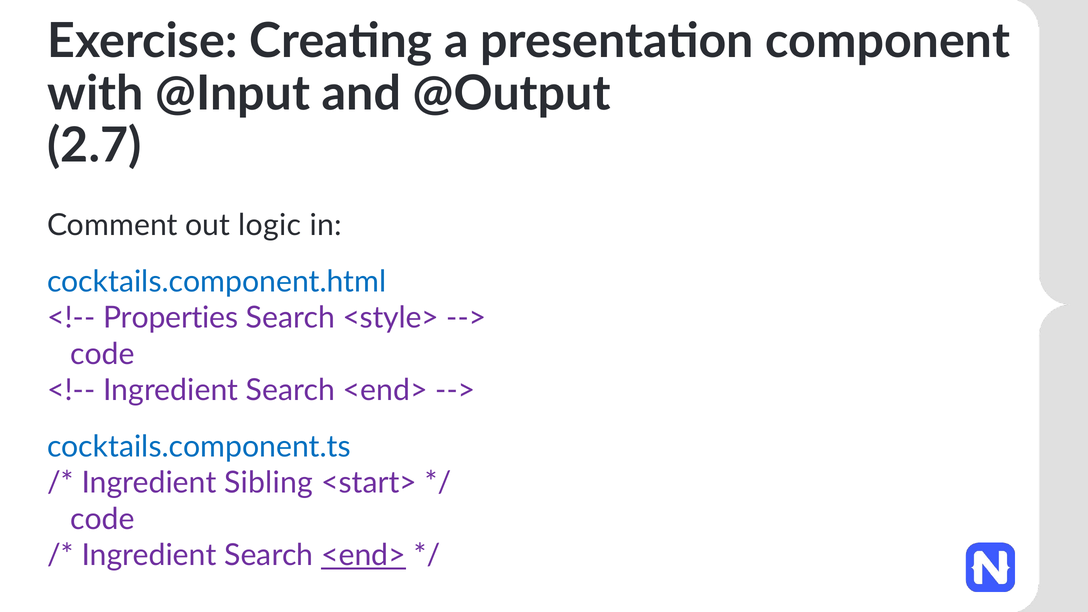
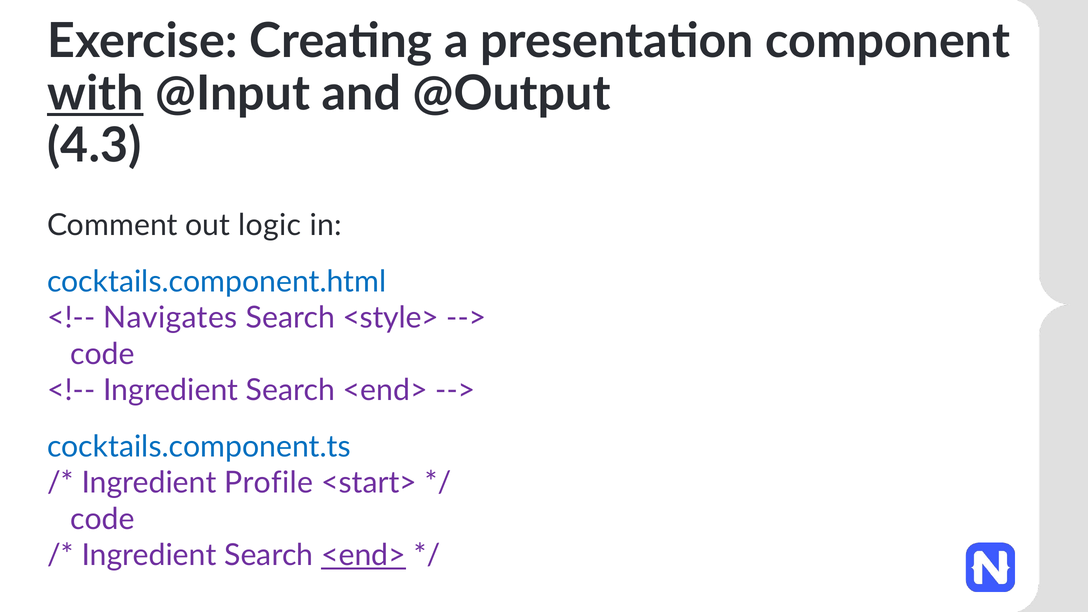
with underline: none -> present (95, 94)
2.7: 2.7 -> 4.3 (94, 146)
Properties: Properties -> Navigates (170, 318)
Sibling: Sibling -> Profile (269, 483)
